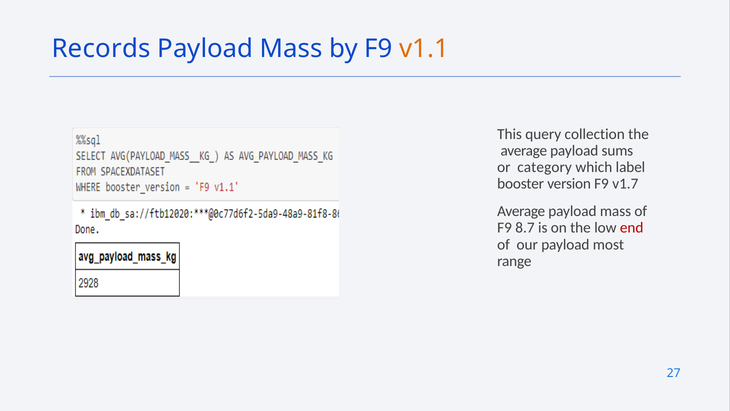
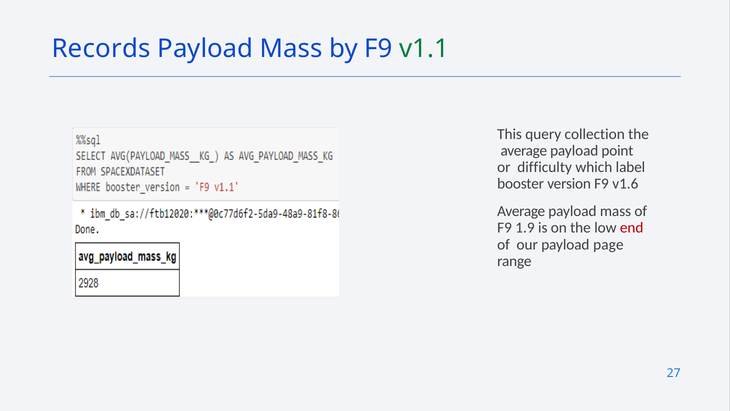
v1.1 colour: orange -> green (424, 49)
sums: sums -> point (617, 151)
category: category -> difficulty (545, 167)
v1.7: v1.7 -> v1.6 (625, 184)
8.7: 8.7 -> 1.9 (525, 228)
most: most -> page (608, 244)
